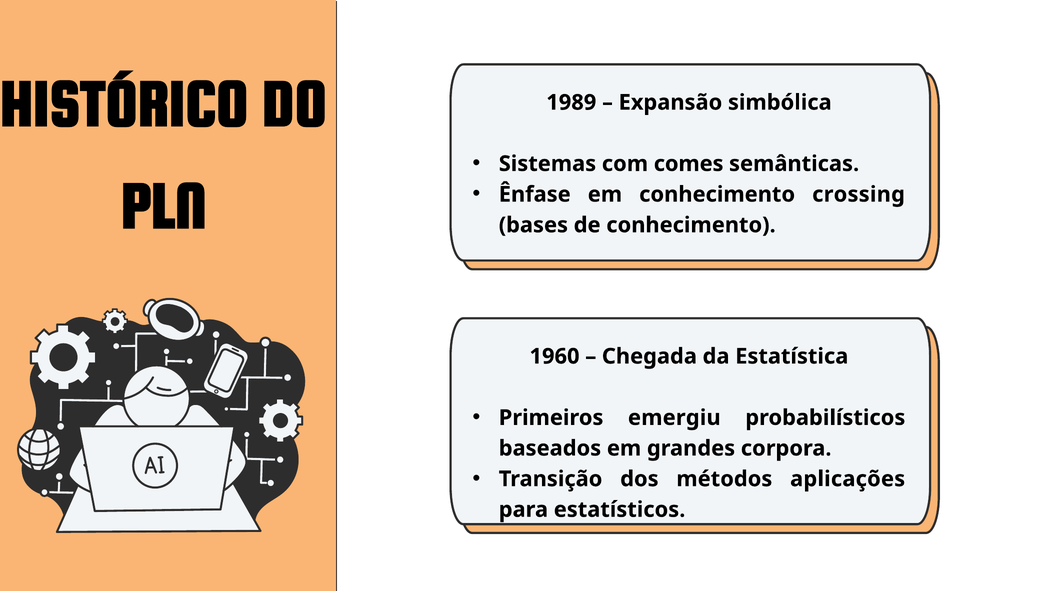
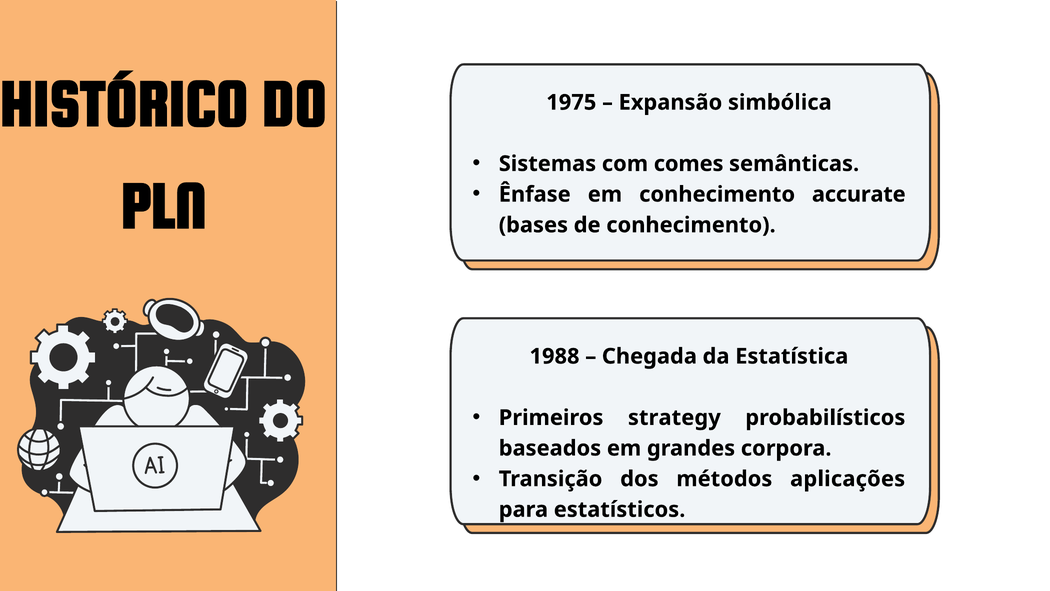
1989: 1989 -> 1975 (571, 102)
crossing: crossing -> accurate (859, 194)
1960: 1960 -> 1988 (555, 356)
emergiu: emergiu -> strategy (674, 417)
